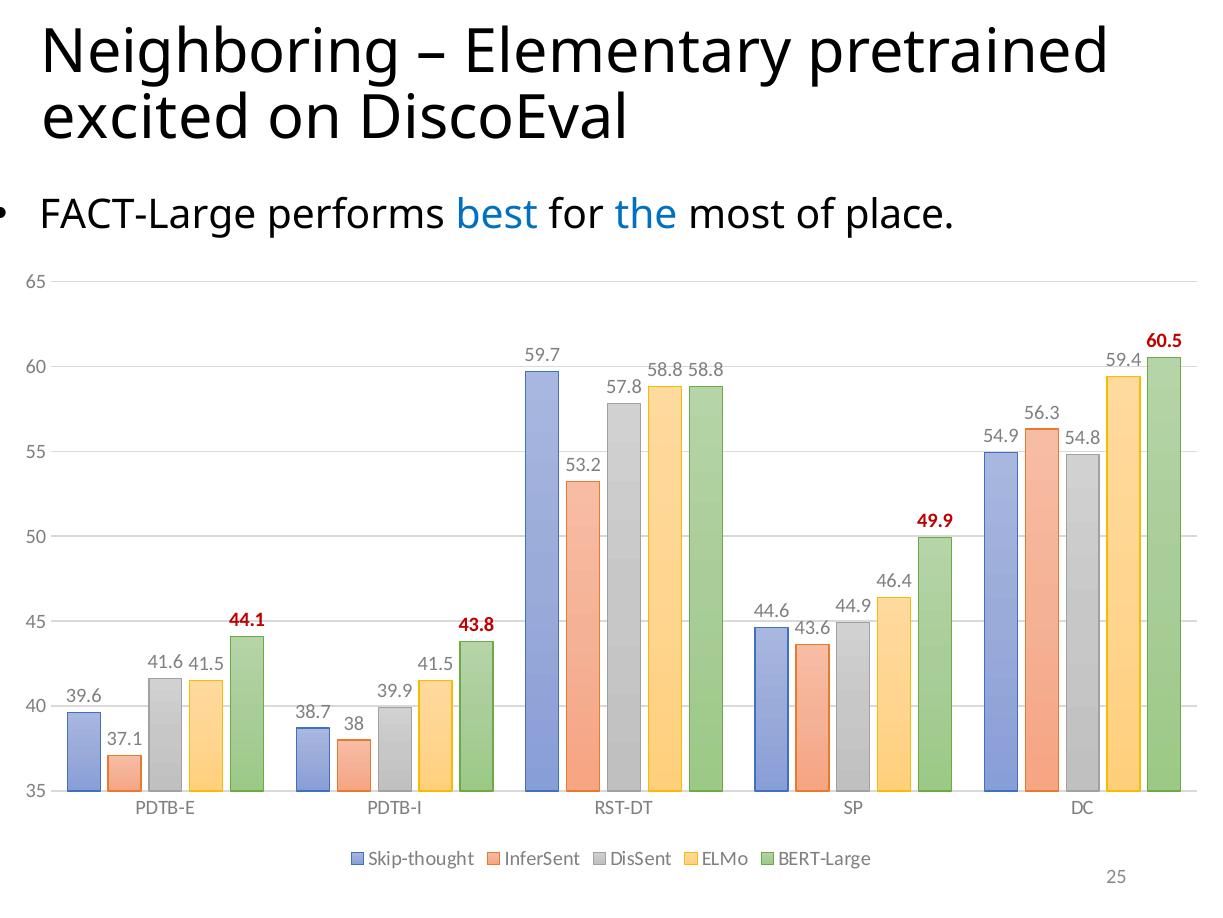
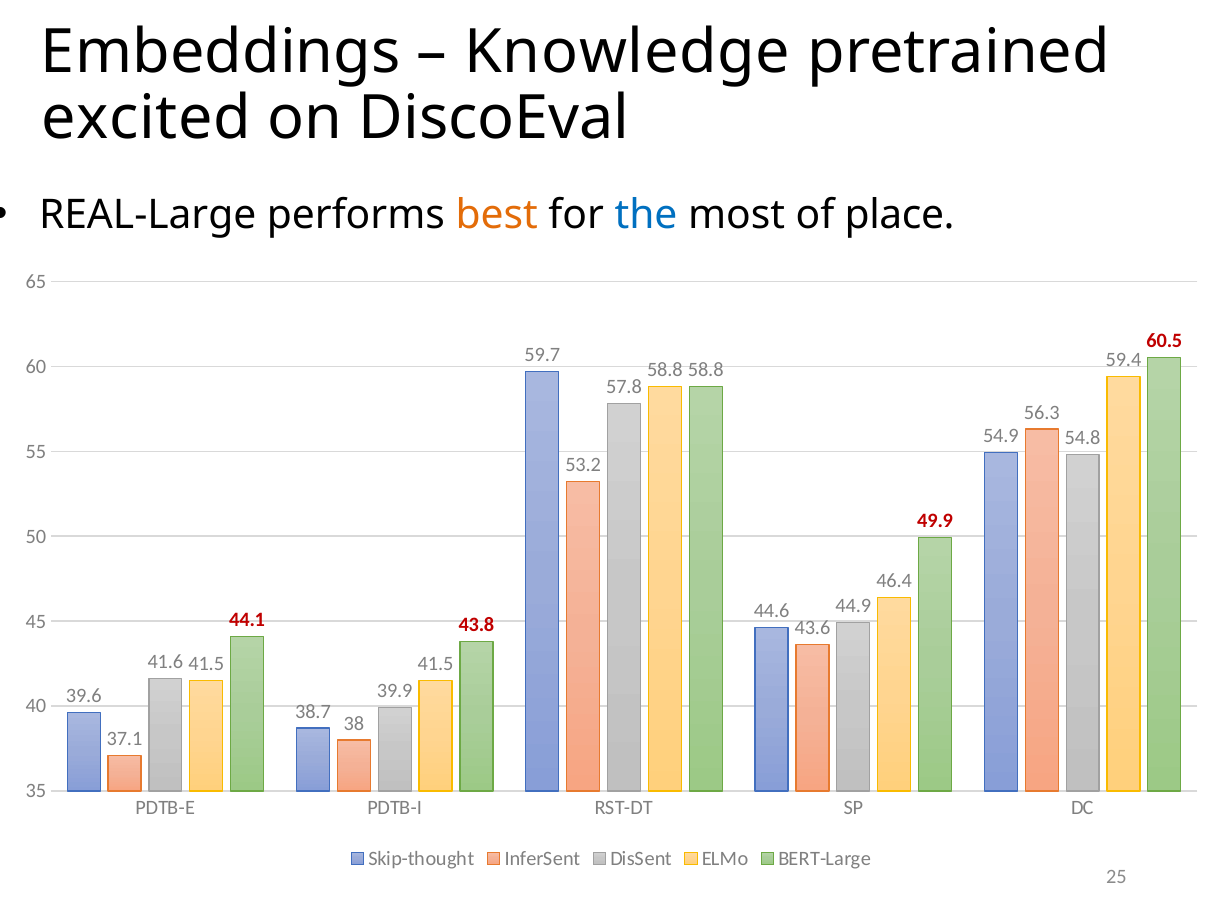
Neighboring: Neighboring -> Embeddings (221, 52)
Elementary: Elementary -> Knowledge (627, 52)
FACT-Large: FACT-Large -> REAL-Large (148, 215)
best colour: blue -> orange (497, 215)
